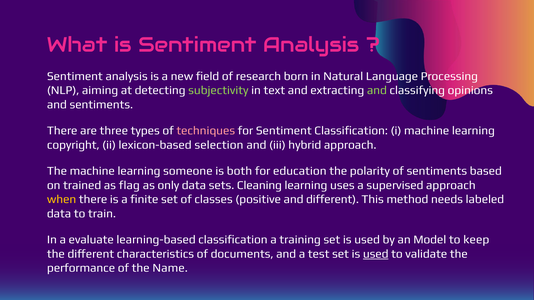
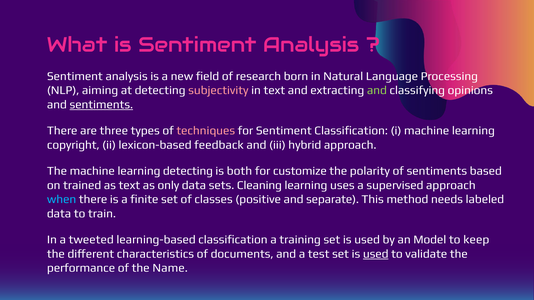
subjectivity colour: light green -> pink (218, 90)
sentiments underline: none -> present (101, 105)
selection: selection -> feedback (219, 145)
learning someone: someone -> detecting (188, 171)
education: education -> customize (300, 171)
as flag: flag -> text (129, 185)
when colour: yellow -> light blue (62, 200)
and different: different -> separate (333, 200)
evaluate: evaluate -> tweeted (91, 240)
